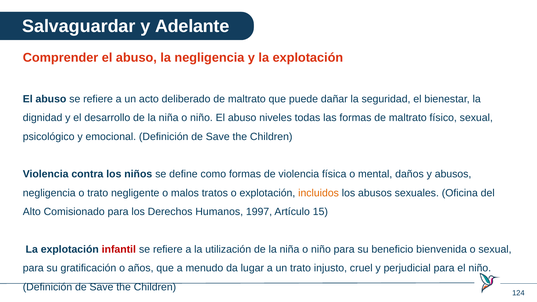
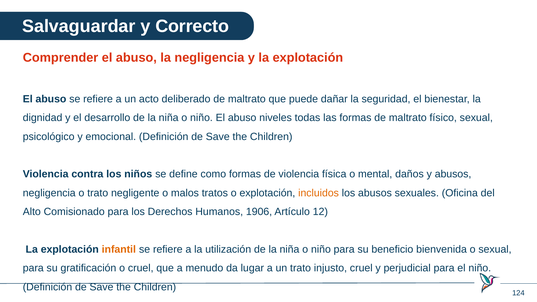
Adelante: Adelante -> Correcto (192, 26)
1997: 1997 -> 1906 (259, 212)
15: 15 -> 12 (320, 212)
infantil colour: red -> orange (119, 249)
o años: años -> cruel (141, 268)
